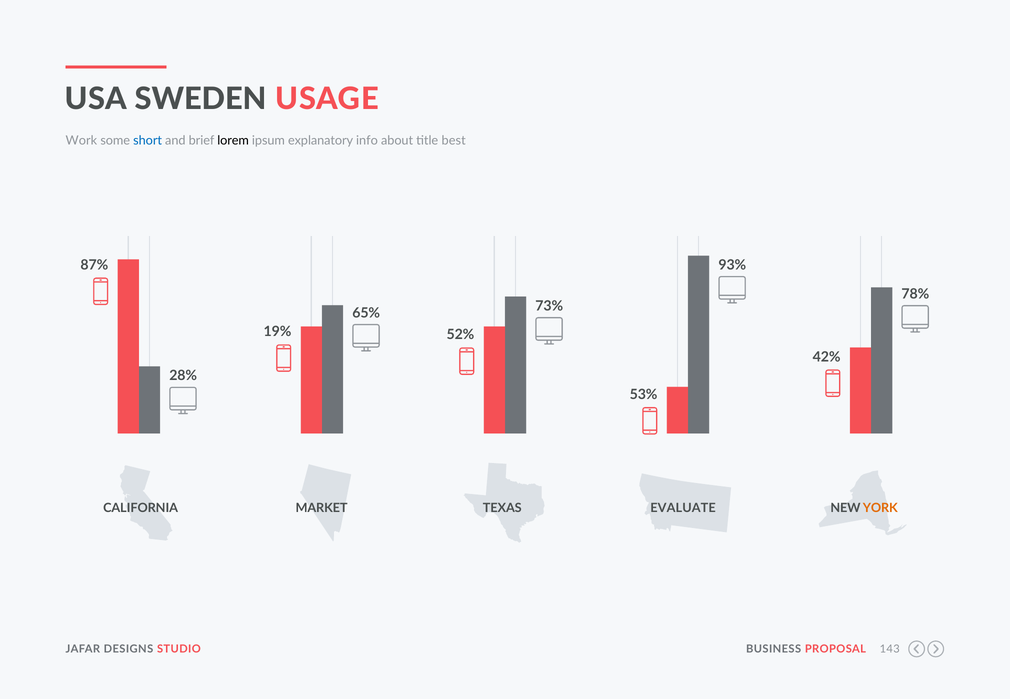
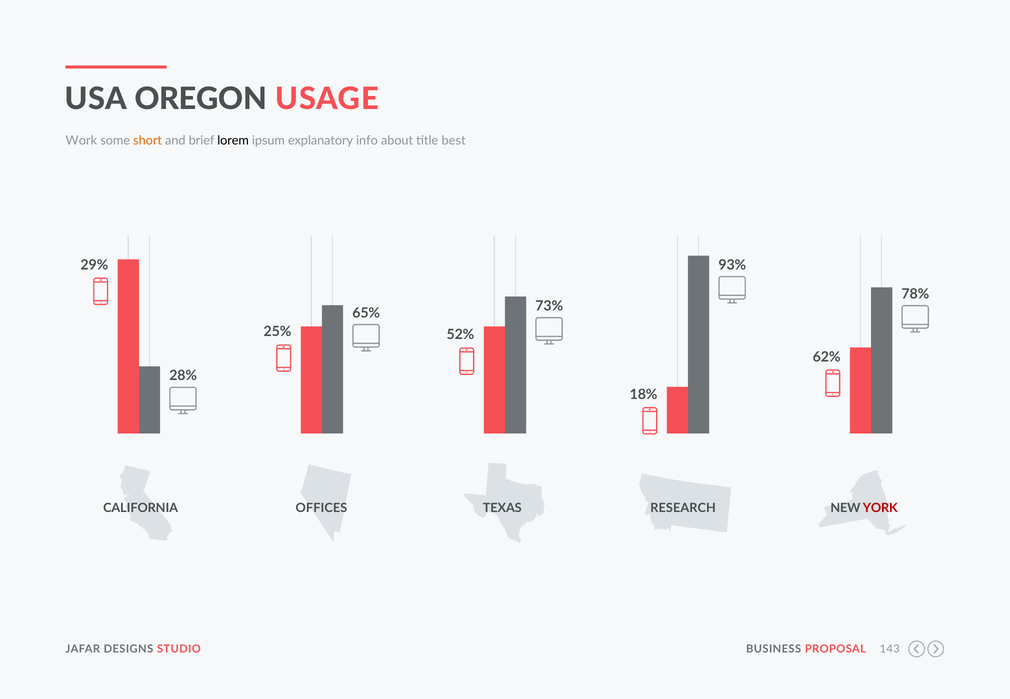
SWEDEN: SWEDEN -> OREGON (201, 99)
short colour: blue -> orange (148, 140)
87%: 87% -> 29% (94, 265)
19%: 19% -> 25% (277, 332)
42%: 42% -> 62% (827, 357)
53%: 53% -> 18% (644, 395)
MARKET: MARKET -> OFFICES (321, 508)
EVALUATE: EVALUATE -> RESEARCH (683, 508)
YORK colour: orange -> red (880, 508)
